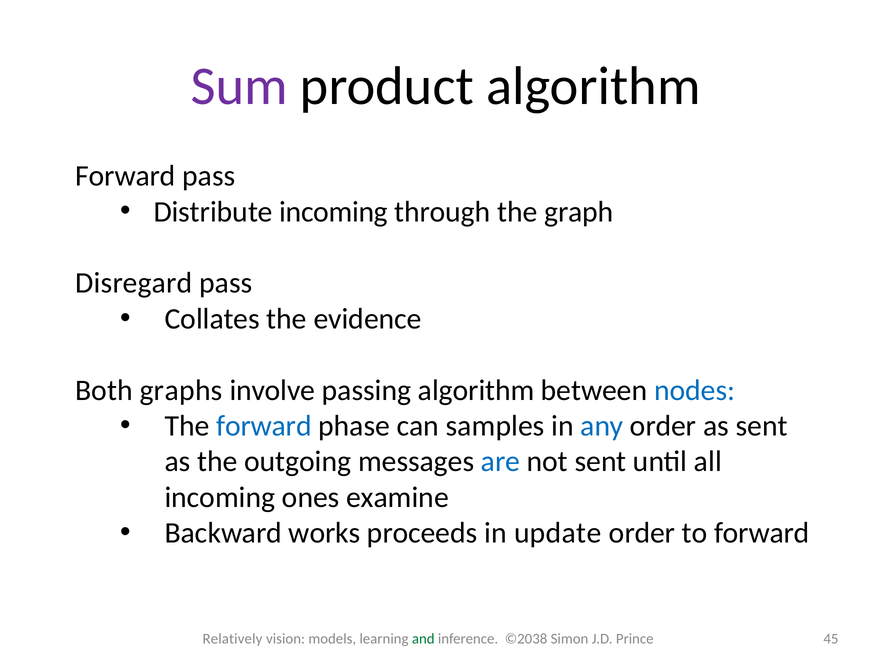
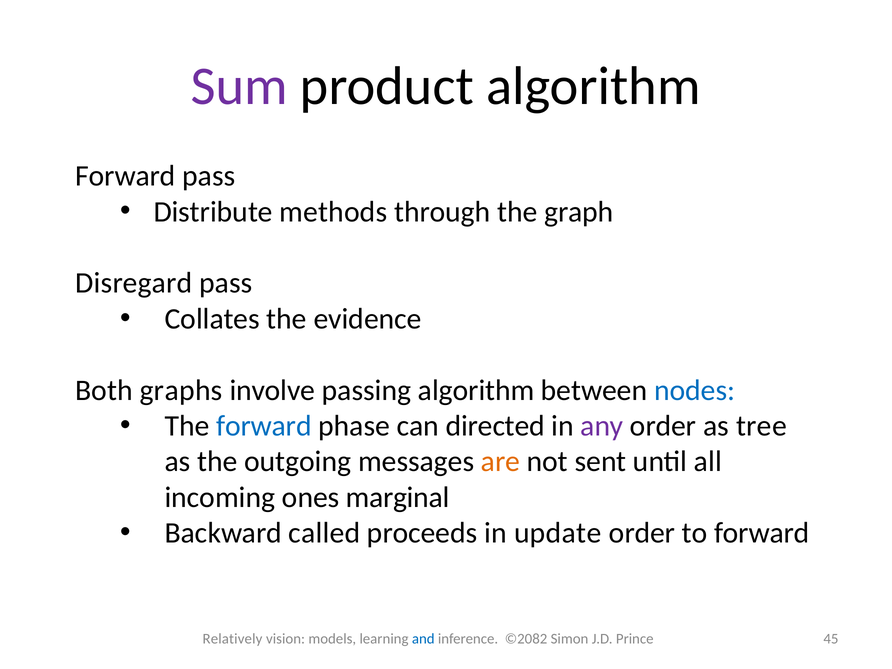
Distribute incoming: incoming -> methods (333, 212)
samples: samples -> directed (495, 426)
any colour: blue -> purple (602, 426)
as sent: sent -> tree (761, 426)
are colour: blue -> orange (500, 462)
examine: examine -> marginal (398, 497)
works: works -> called (324, 533)
and colour: green -> blue (423, 639)
©2038: ©2038 -> ©2082 (526, 639)
